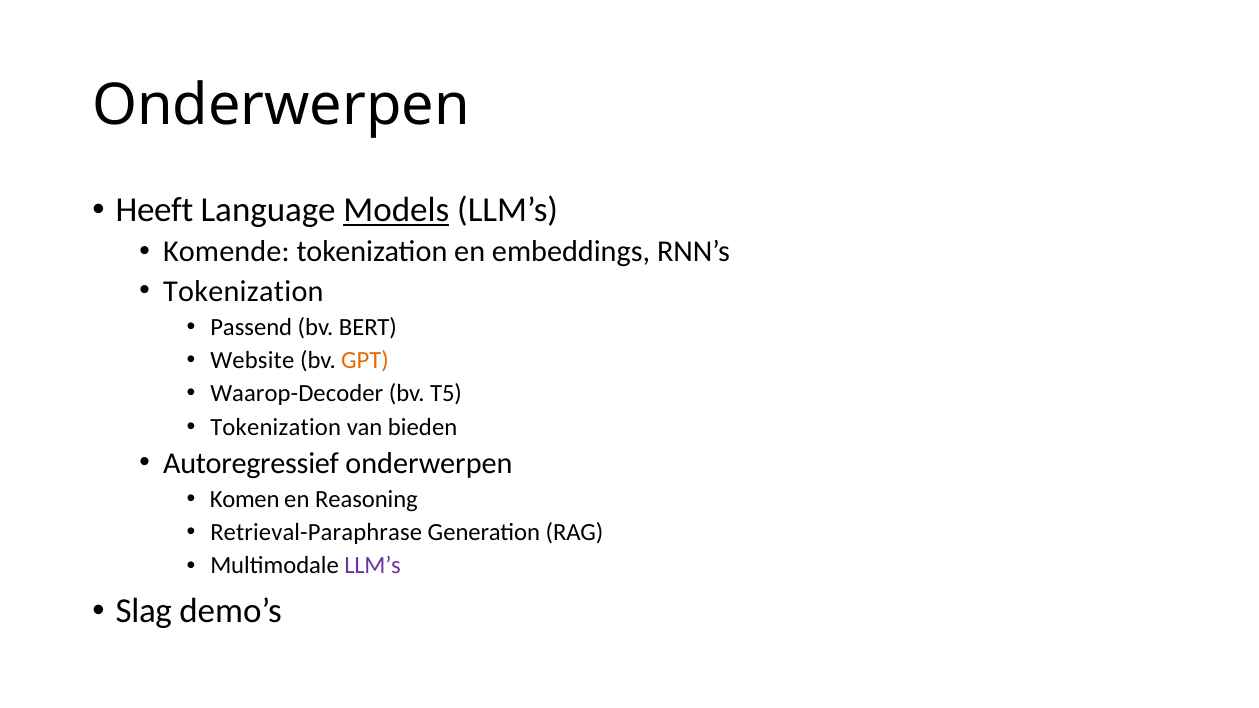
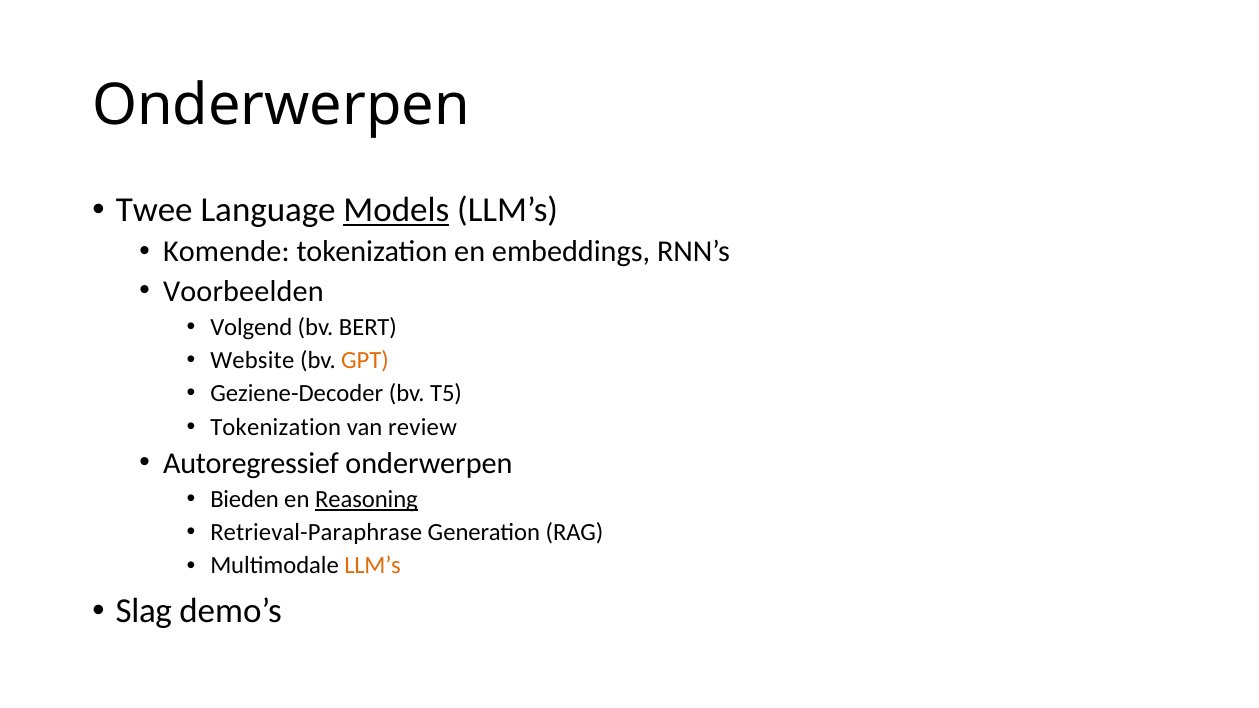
Heeft: Heeft -> Twee (154, 210)
Tokenization: Tokenization -> Voorbeelden (243, 291)
Passend: Passend -> Volgend (251, 327)
Waarop-Decoder: Waarop-Decoder -> Geziene-Decoder (297, 394)
bieden: bieden -> review (423, 427)
Komen: Komen -> Bieden (245, 499)
Reasoning underline: none -> present (366, 499)
LLM’s colour: purple -> orange (373, 566)
